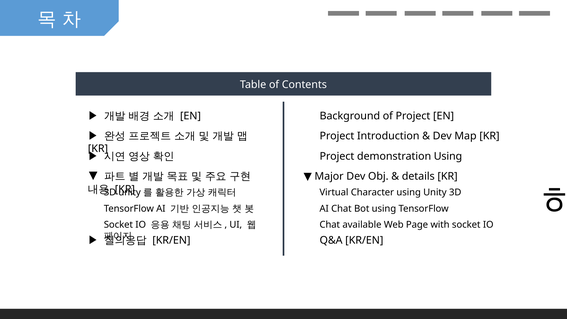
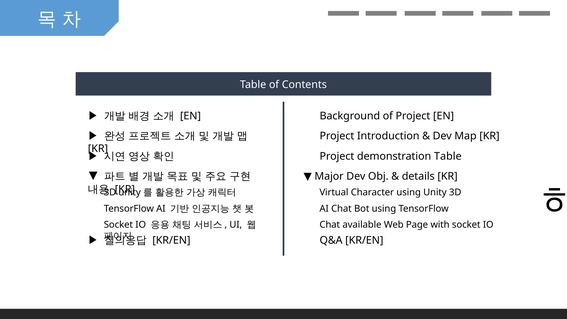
demonstration Using: Using -> Table (448, 156)
